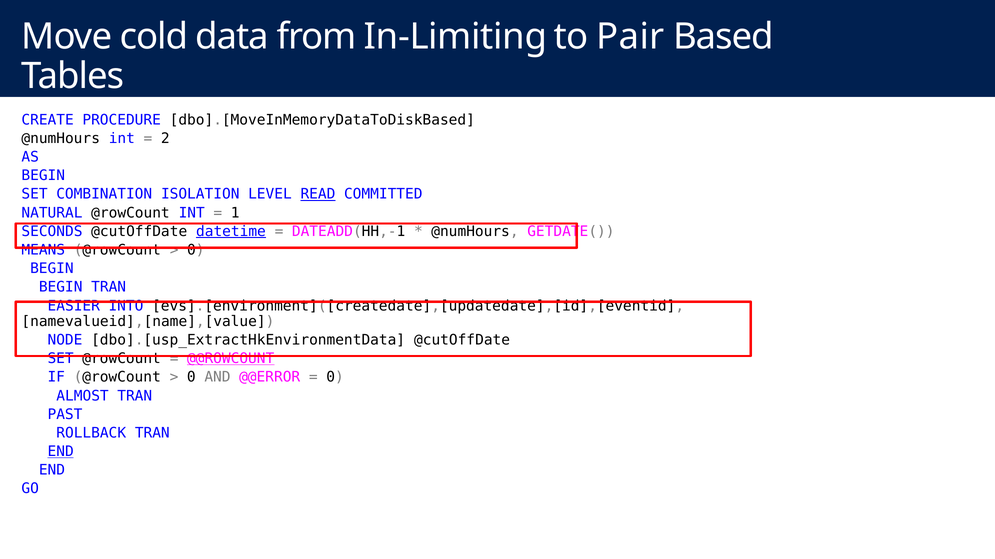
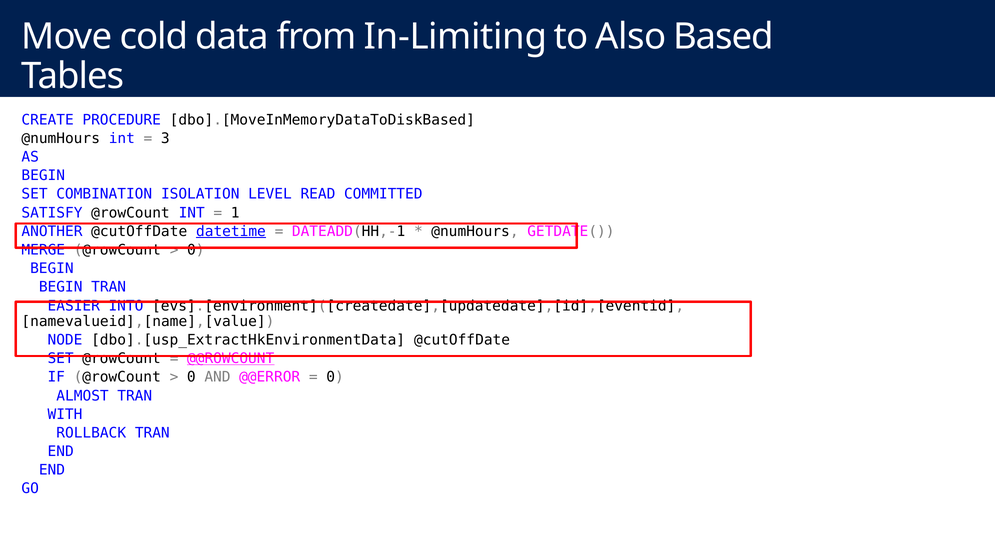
Pair: Pair -> Also (631, 37)
2: 2 -> 3 (165, 139)
READ underline: present -> none (318, 194)
NATURAL: NATURAL -> SATISFY (52, 213)
SECONDS: SECONDS -> ANOTHER (52, 232)
MEANS: MEANS -> MERGE (43, 250)
PAST: PAST -> WITH (65, 415)
END underline: present -> none (61, 452)
